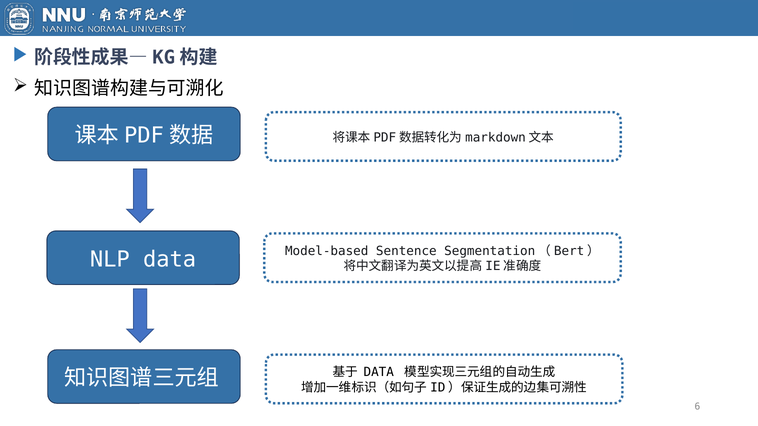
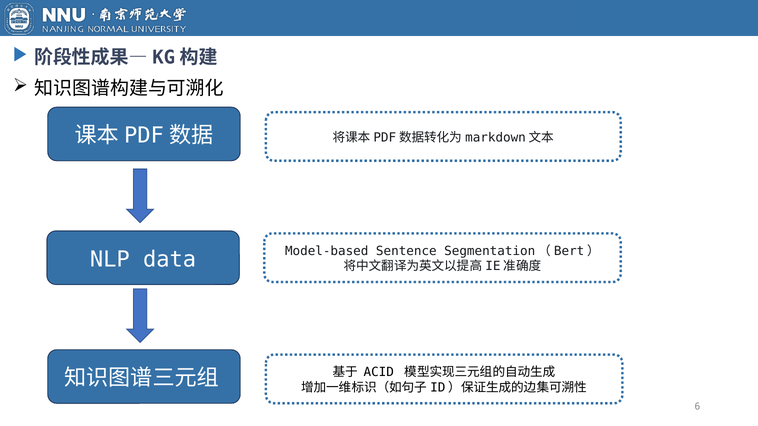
DATA: DATA -> ACID (379, 373)
